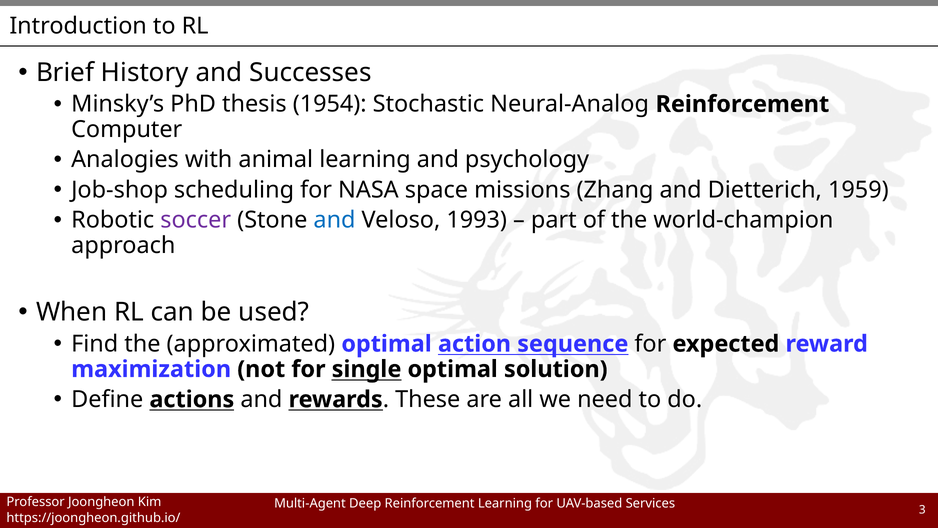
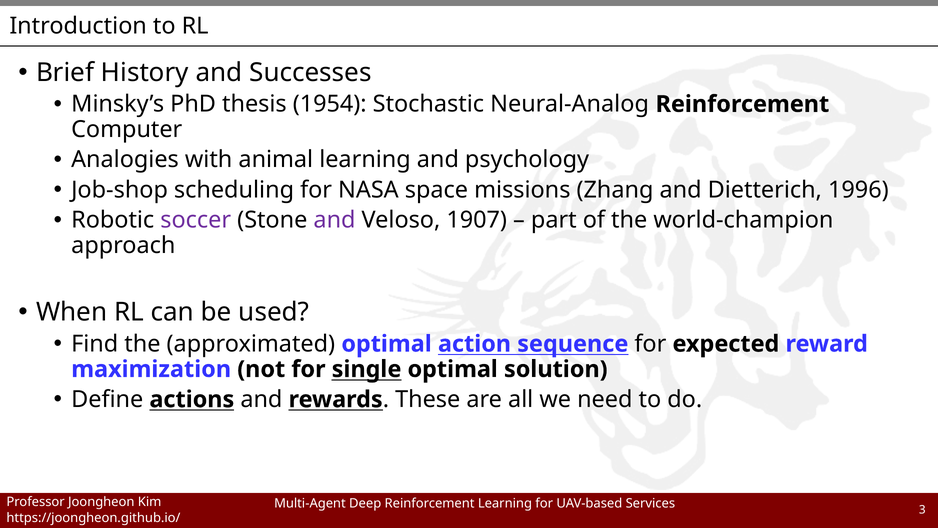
1959: 1959 -> 1996 (858, 190)
and colour: blue -> purple (335, 220)
1993: 1993 -> 1907 (477, 220)
